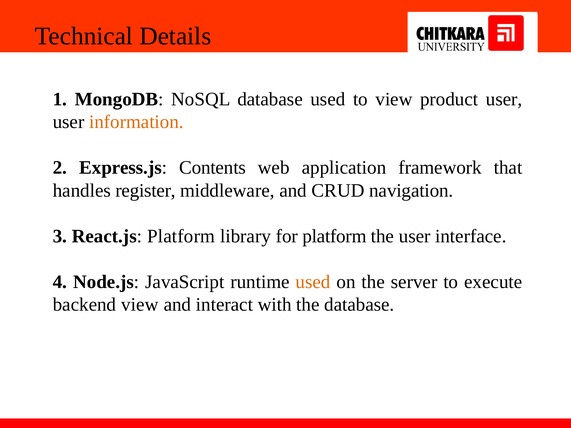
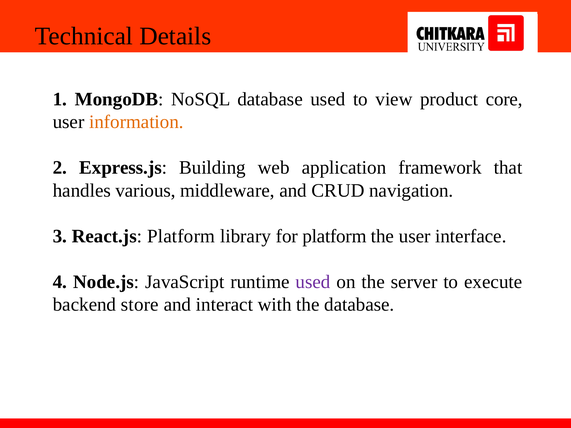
product user: user -> core (504, 99)
Contents: Contents -> Building (212, 168)
register: register -> various (146, 191)
used colour: orange -> purple (313, 282)
backend view: view -> store (140, 305)
